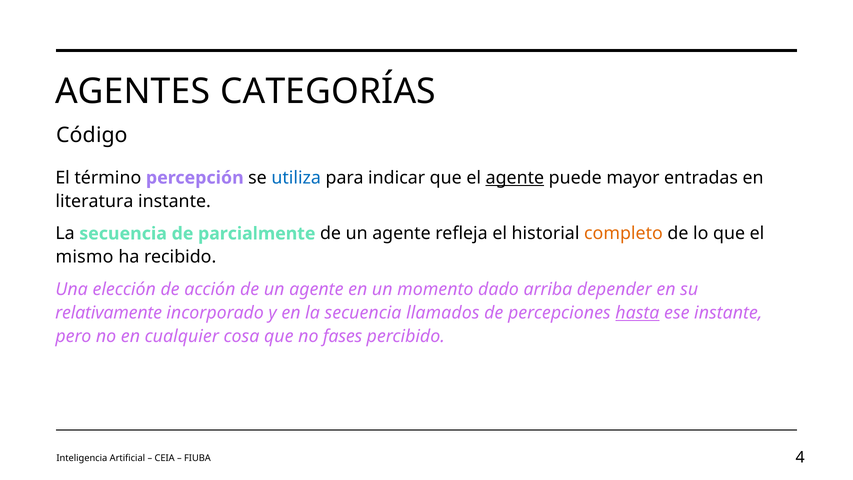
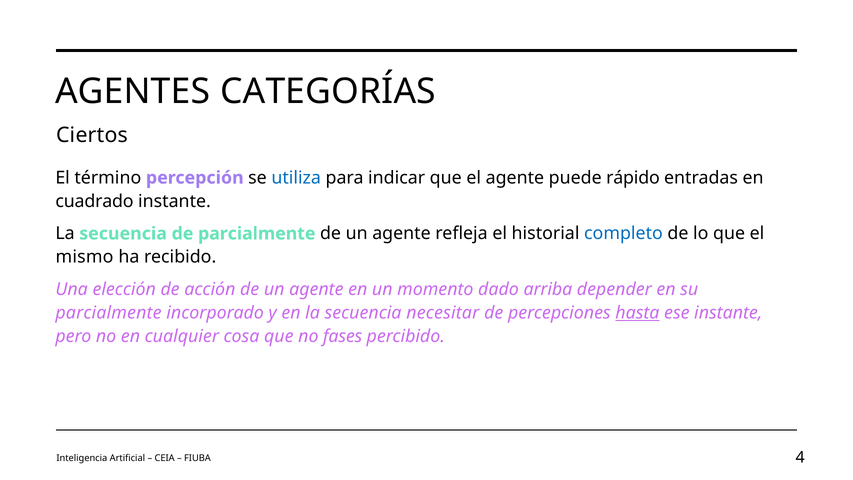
Código: Código -> Ciertos (92, 135)
agente underline: present -> none (515, 178)
mayor: mayor -> rápido (633, 178)
literatura: literatura -> cuadrado (95, 201)
completo colour: orange -> blue (623, 234)
relativamente: relativamente -> parcialmente (108, 313)
llamados: llamados -> necesitar (443, 313)
